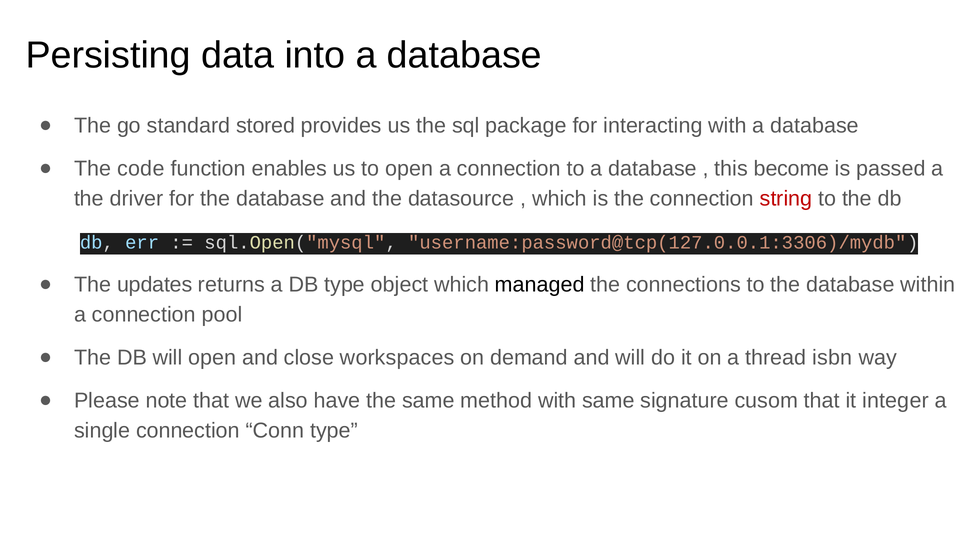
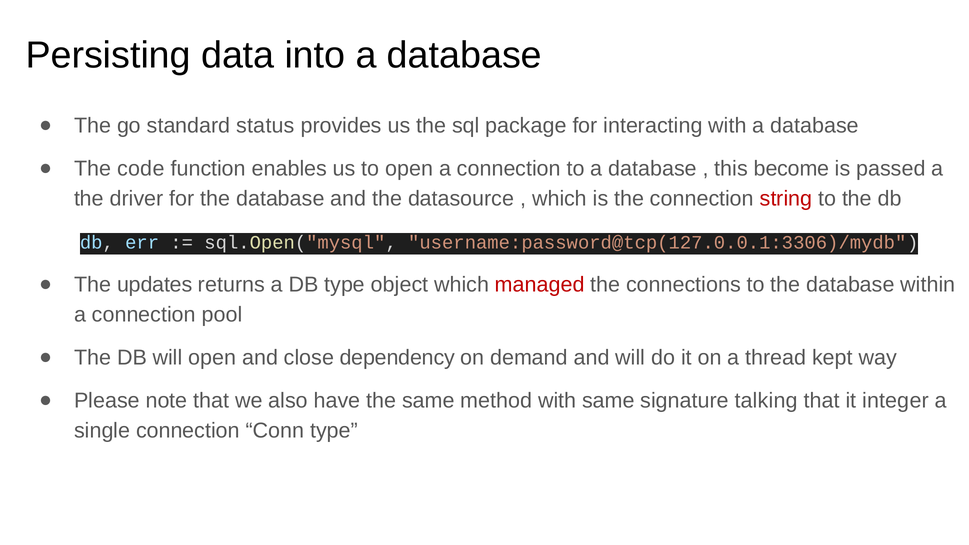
stored: stored -> status (265, 126)
managed colour: black -> red (540, 285)
workspaces: workspaces -> dependency (397, 358)
isbn: isbn -> kept (832, 358)
cusom: cusom -> talking (766, 401)
